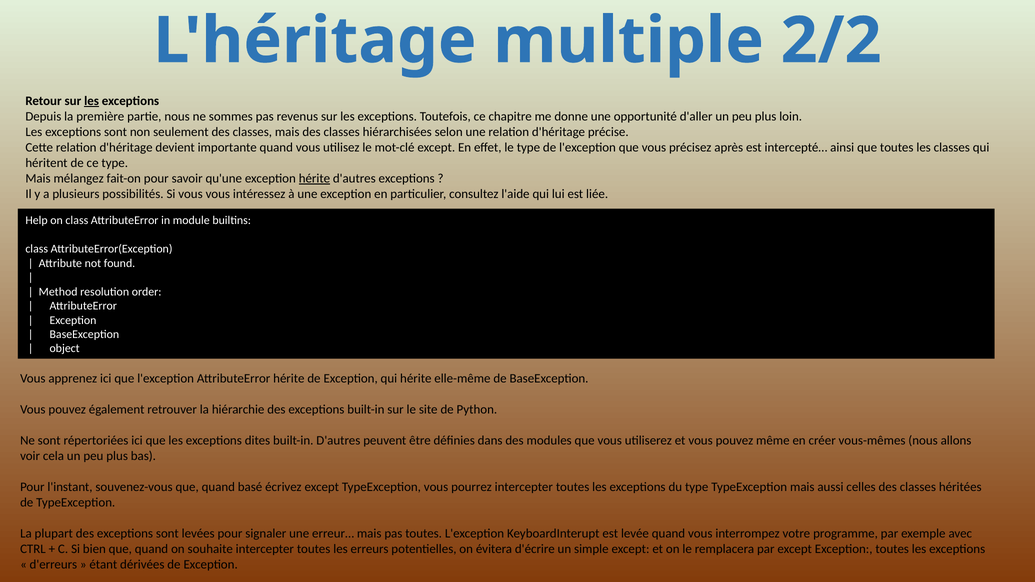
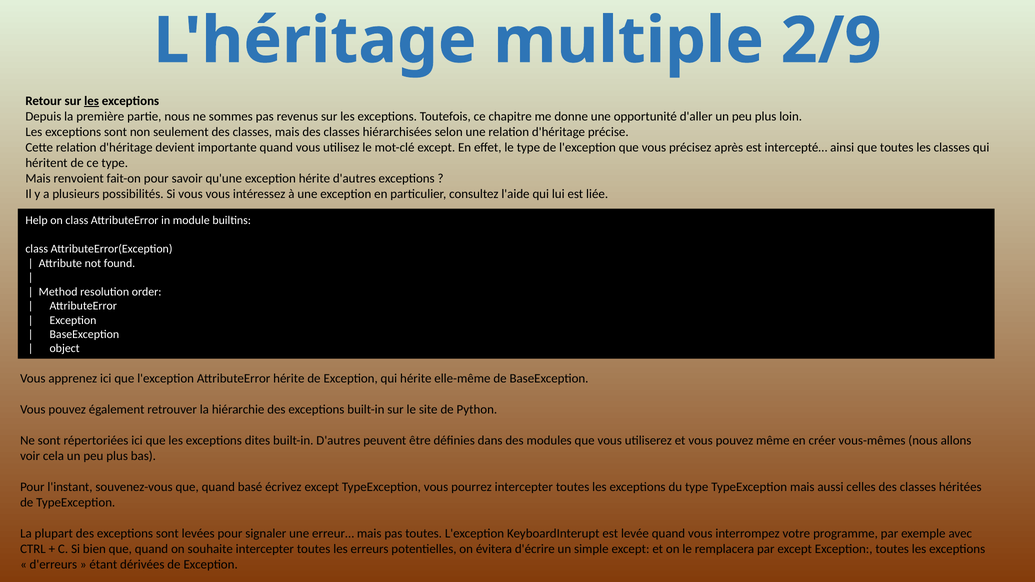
2/2: 2/2 -> 2/9 (831, 41)
mélangez: mélangez -> renvoient (79, 178)
hérite underline: present -> none (314, 178)
